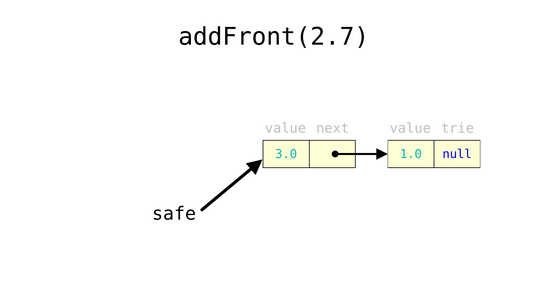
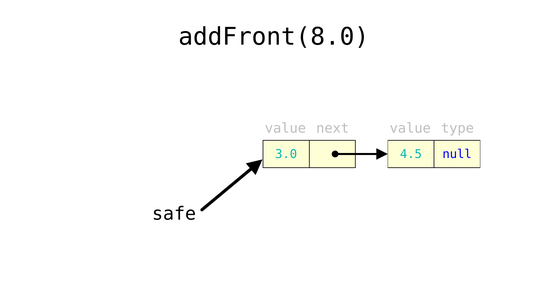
addFront(2.7: addFront(2.7 -> addFront(8.0 (274, 37)
trie: trie -> type (457, 129)
1.0: 1.0 -> 4.5 (411, 154)
